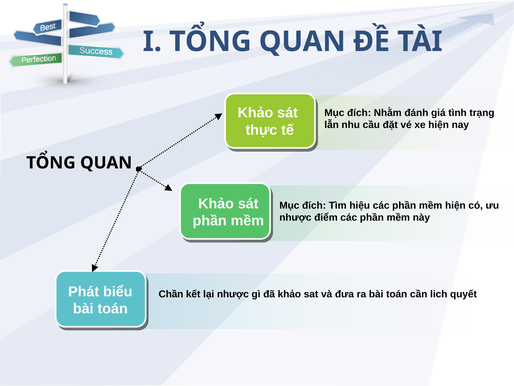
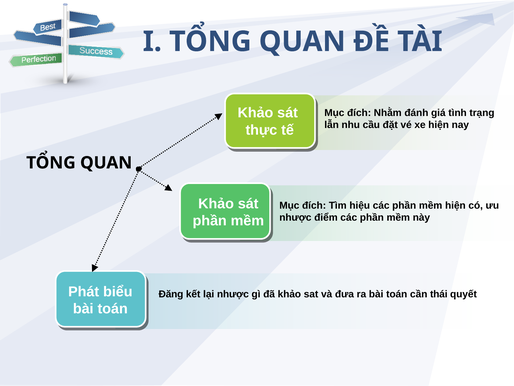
Chần: Chần -> Đăng (171, 294)
lich: lich -> thái (439, 294)
